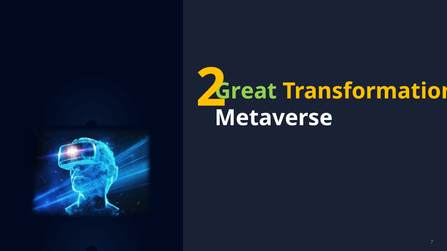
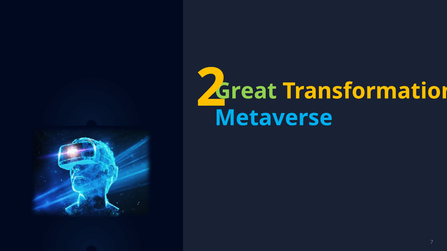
Metaverse colour: white -> light blue (274, 118)
